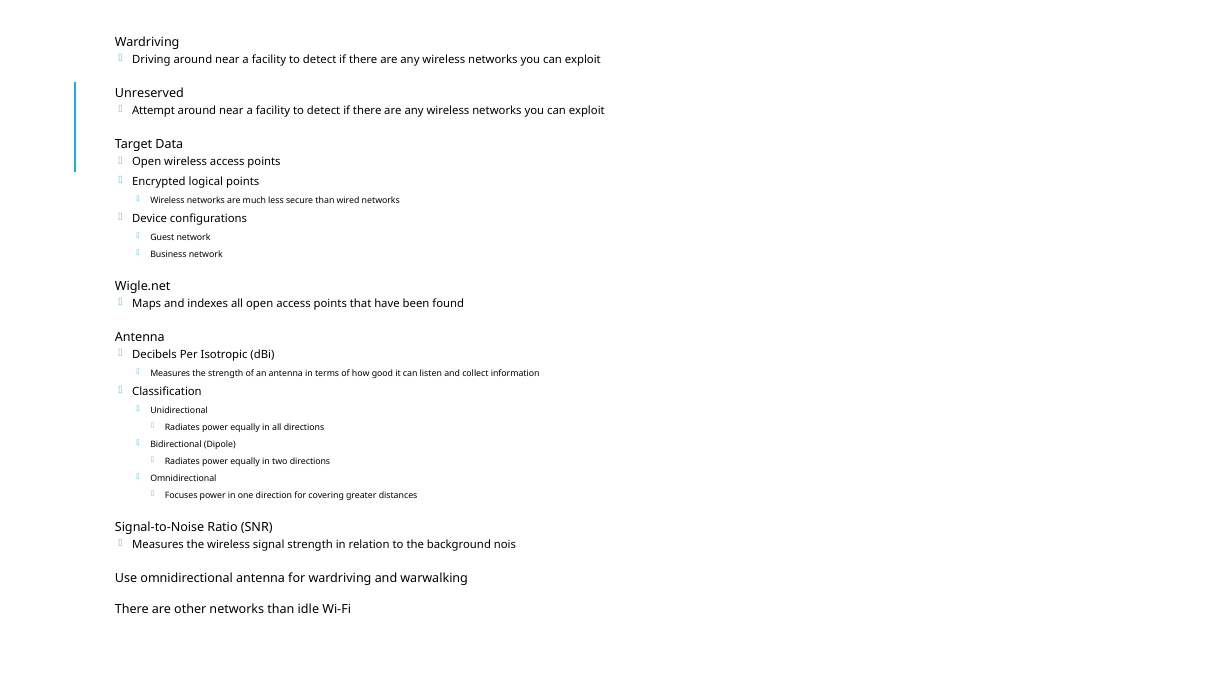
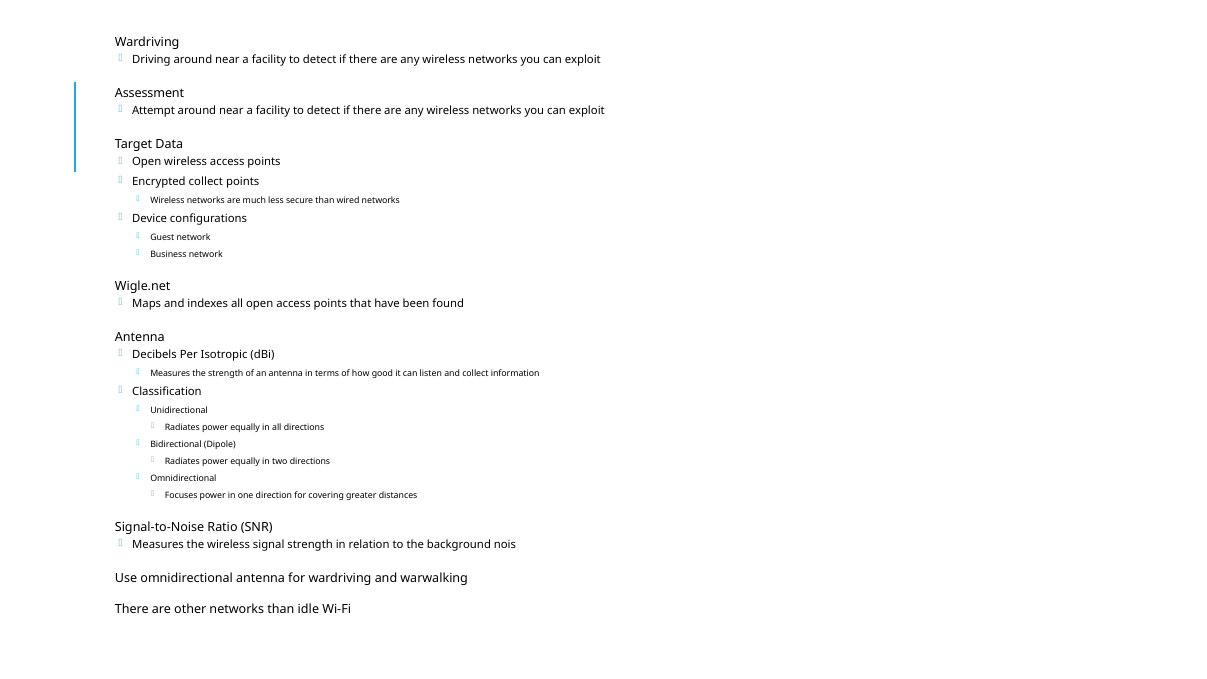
Unreserved: Unreserved -> Assessment (150, 93)
Encrypted logical: logical -> collect (206, 182)
